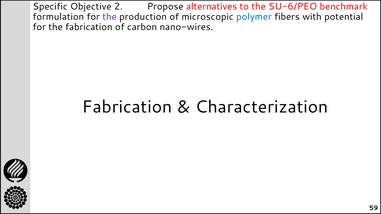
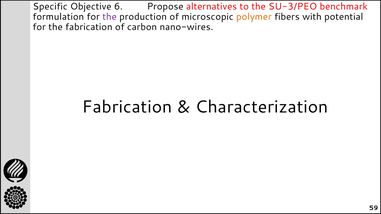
2: 2 -> 6 (118, 7)
SU-6/PEO: SU-6/PEO -> SU-3/PEO (293, 7)
polymer colour: blue -> orange (254, 17)
